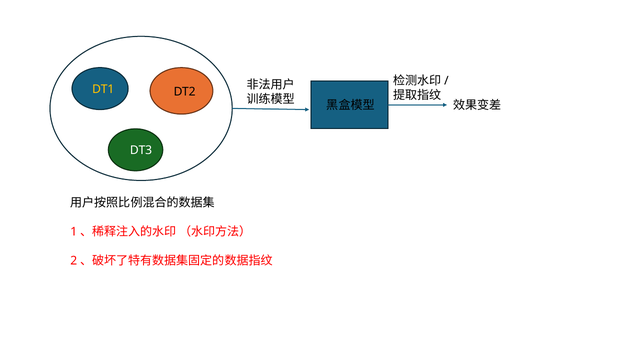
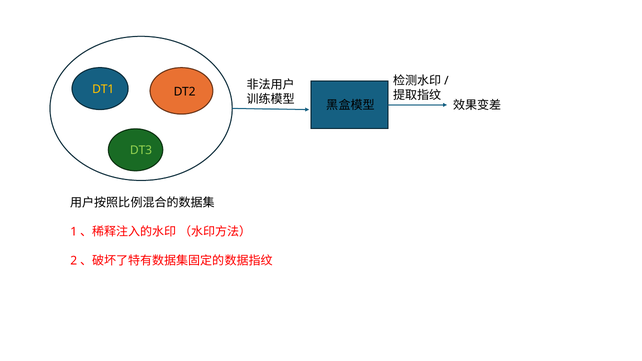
DT3 colour: white -> light green (141, 151)
